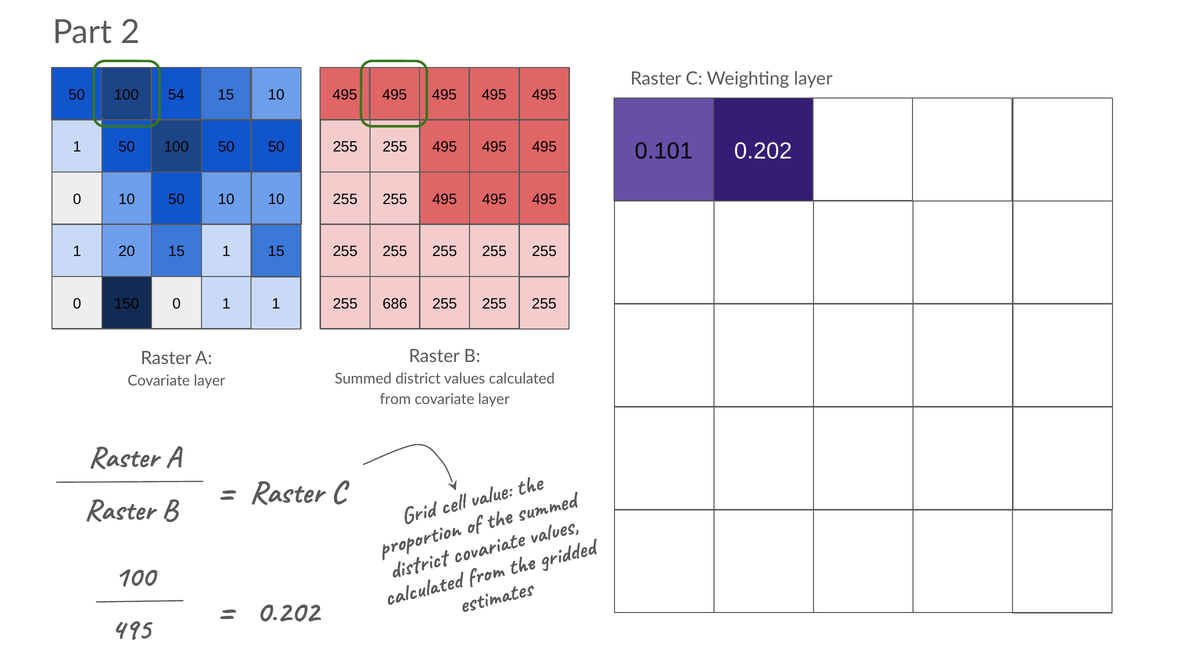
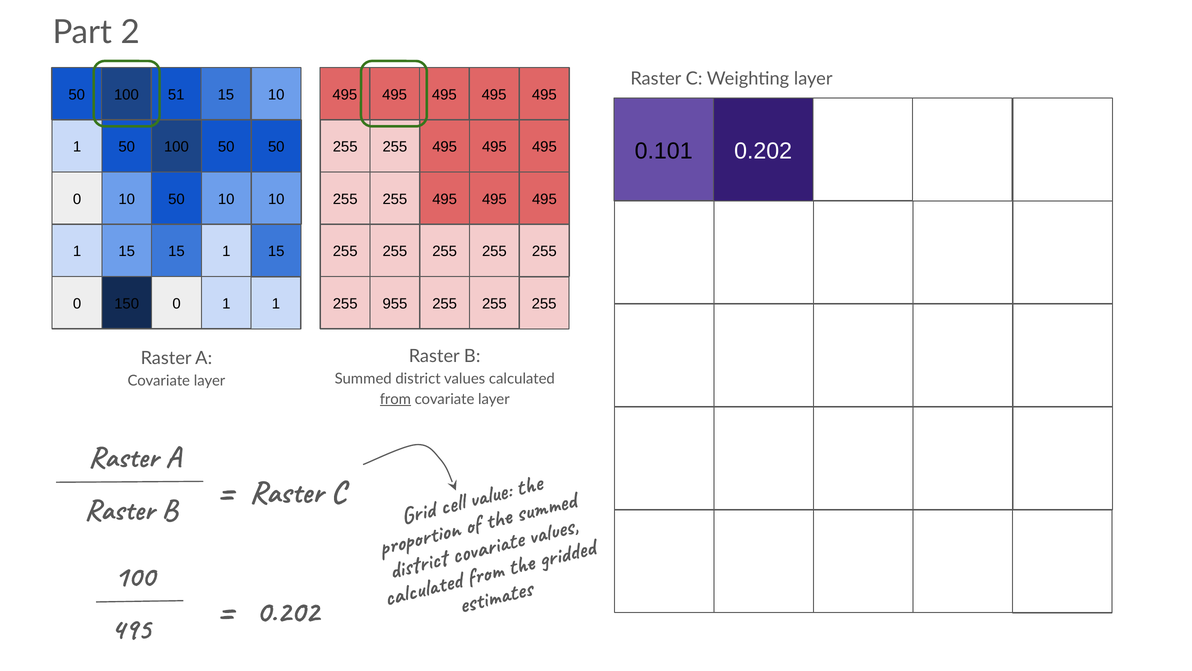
54: 54 -> 51 (176, 95)
1 20: 20 -> 15 (127, 251)
686: 686 -> 955 (395, 304)
from underline: none -> present (395, 399)
